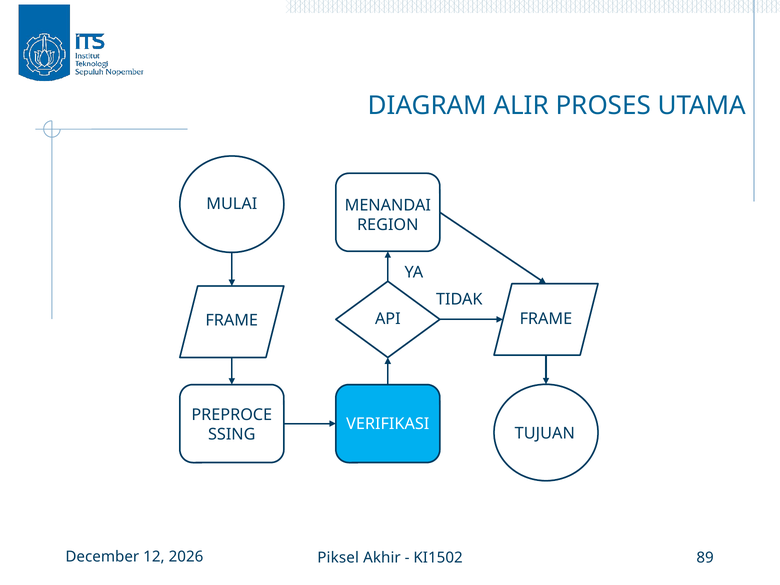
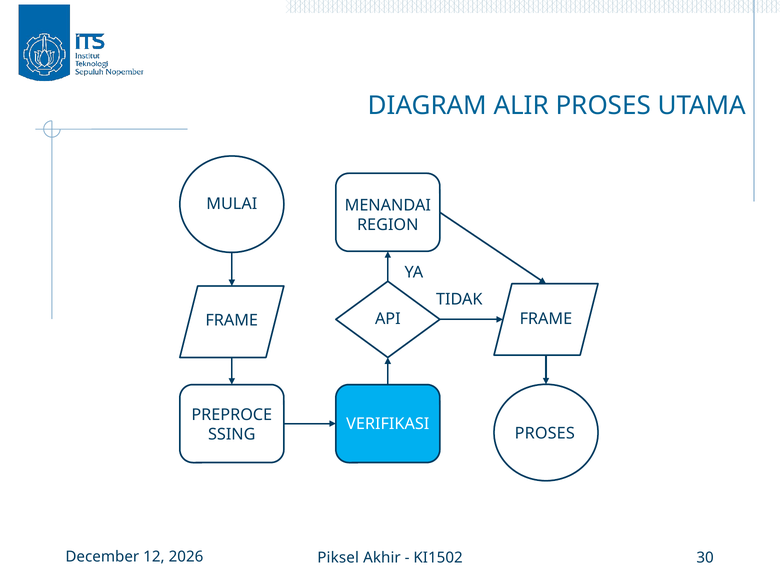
TUJUAN: TUJUAN -> PROSES (545, 433)
89: 89 -> 30 (705, 558)
